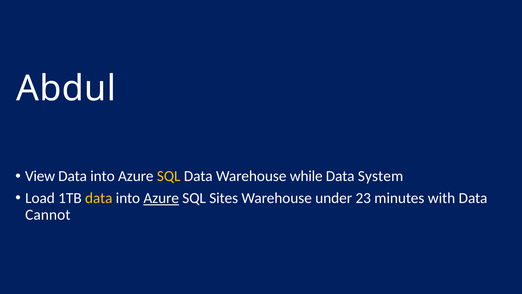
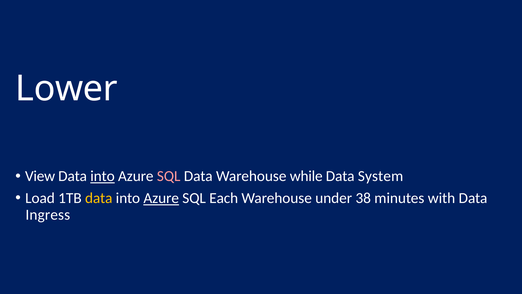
Abdul: Abdul -> Lower (66, 88)
into underline: none -> present (103, 176)
SQL colour: yellow -> pink (169, 176)
Sites: Sites -> Each (224, 198)
23: 23 -> 38 (363, 198)
Cannot: Cannot -> Ingress (48, 214)
